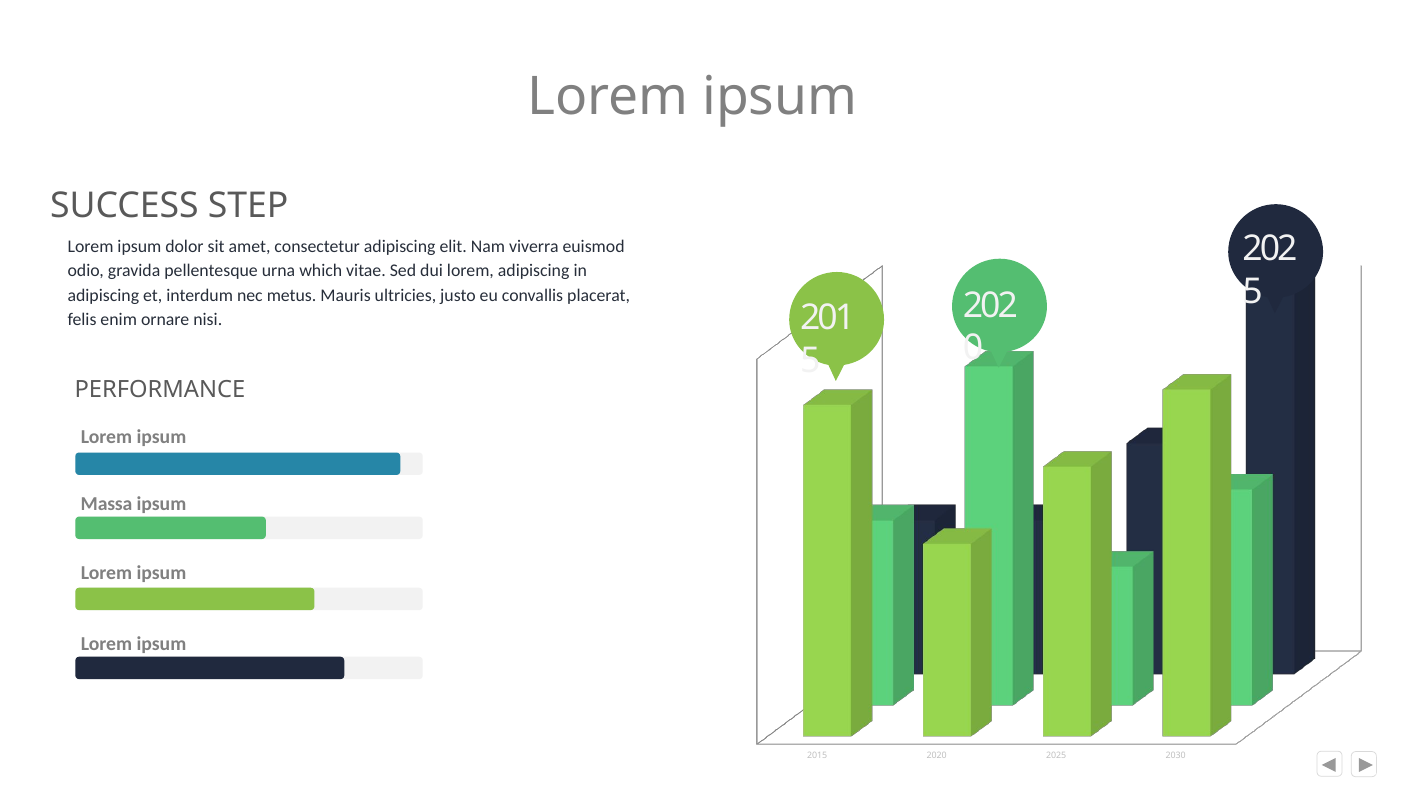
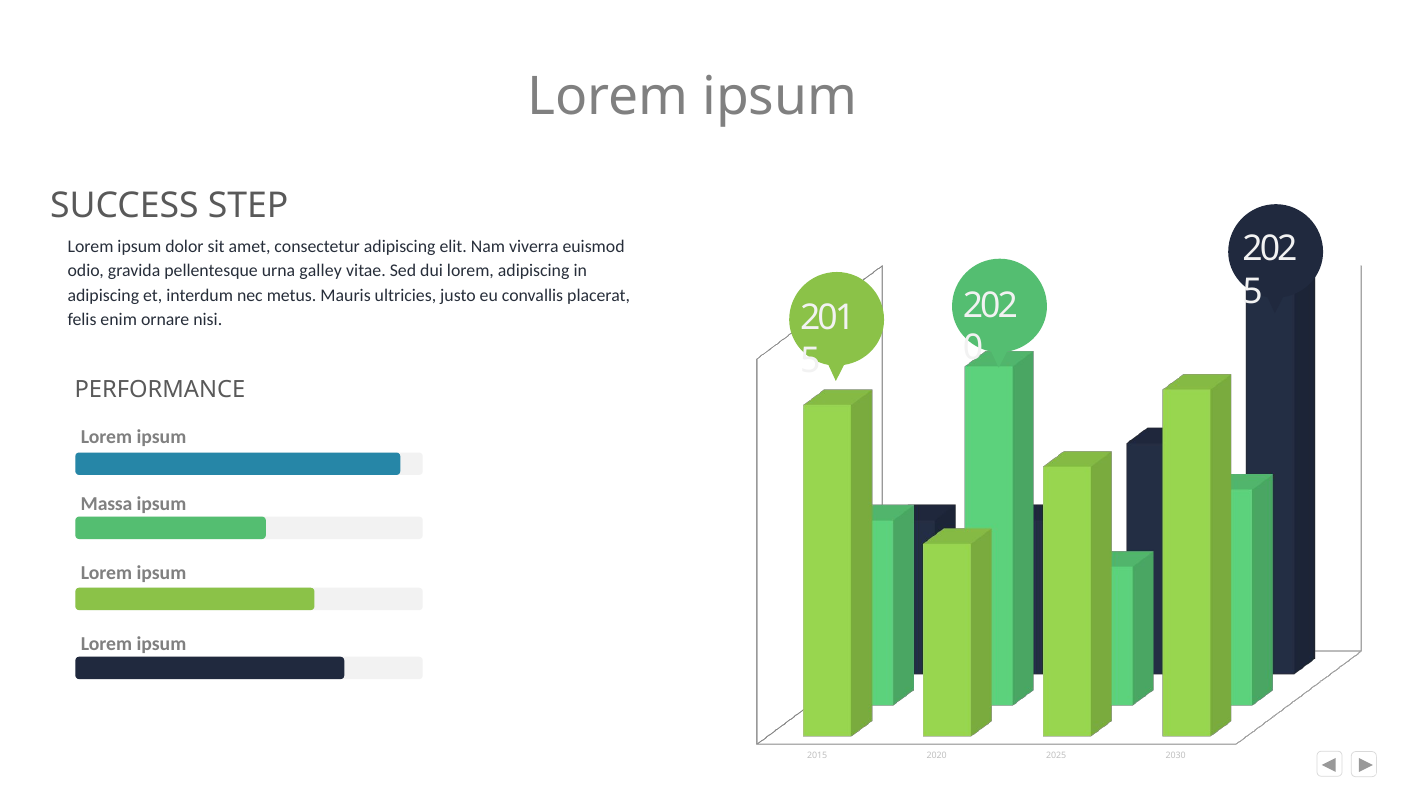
which: which -> galley (321, 271)
